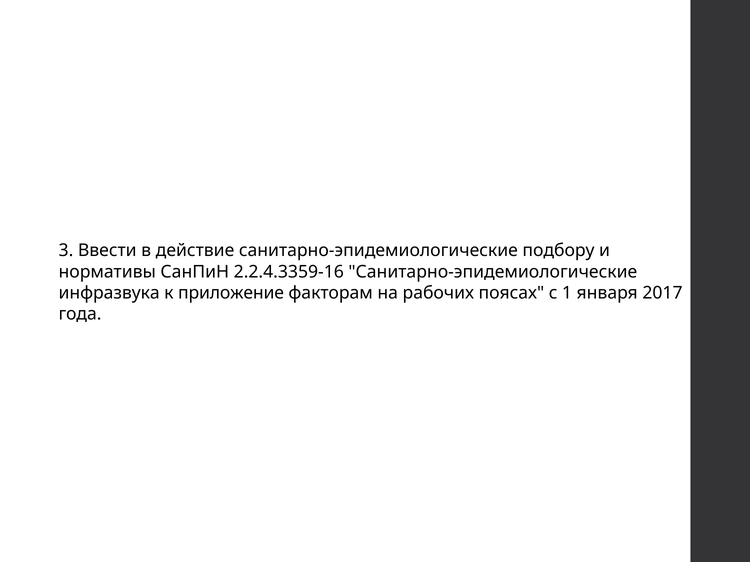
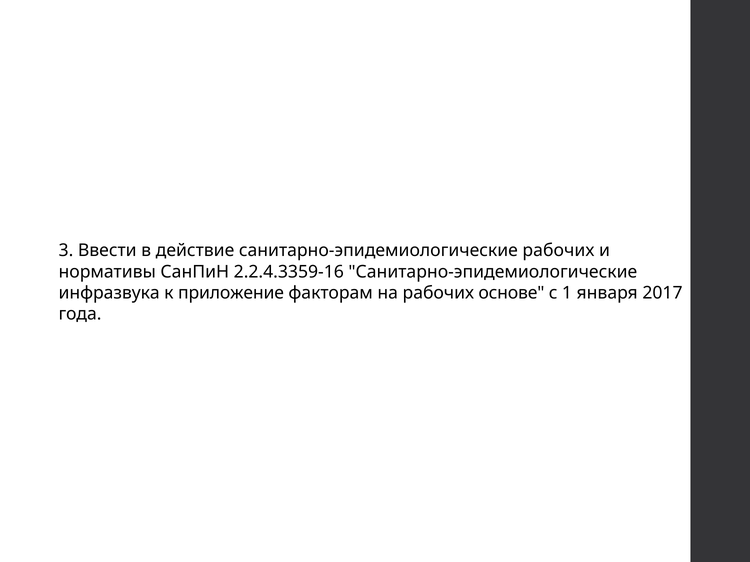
санитарно-эпидемиологические подбору: подбору -> рабочих (558, 251)
поясах: поясах -> основе (511, 293)
